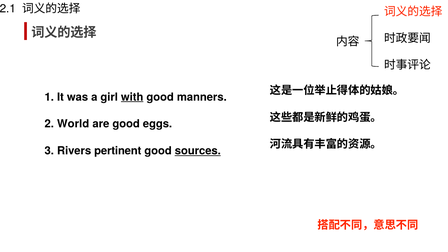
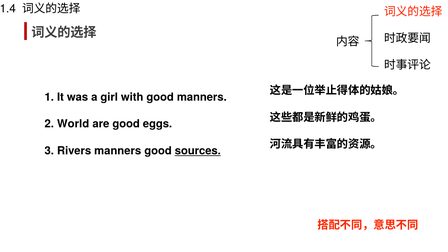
2.1: 2.1 -> 1.4 (8, 9)
with underline: present -> none (132, 97)
Rivers pertinent: pertinent -> manners (118, 151)
